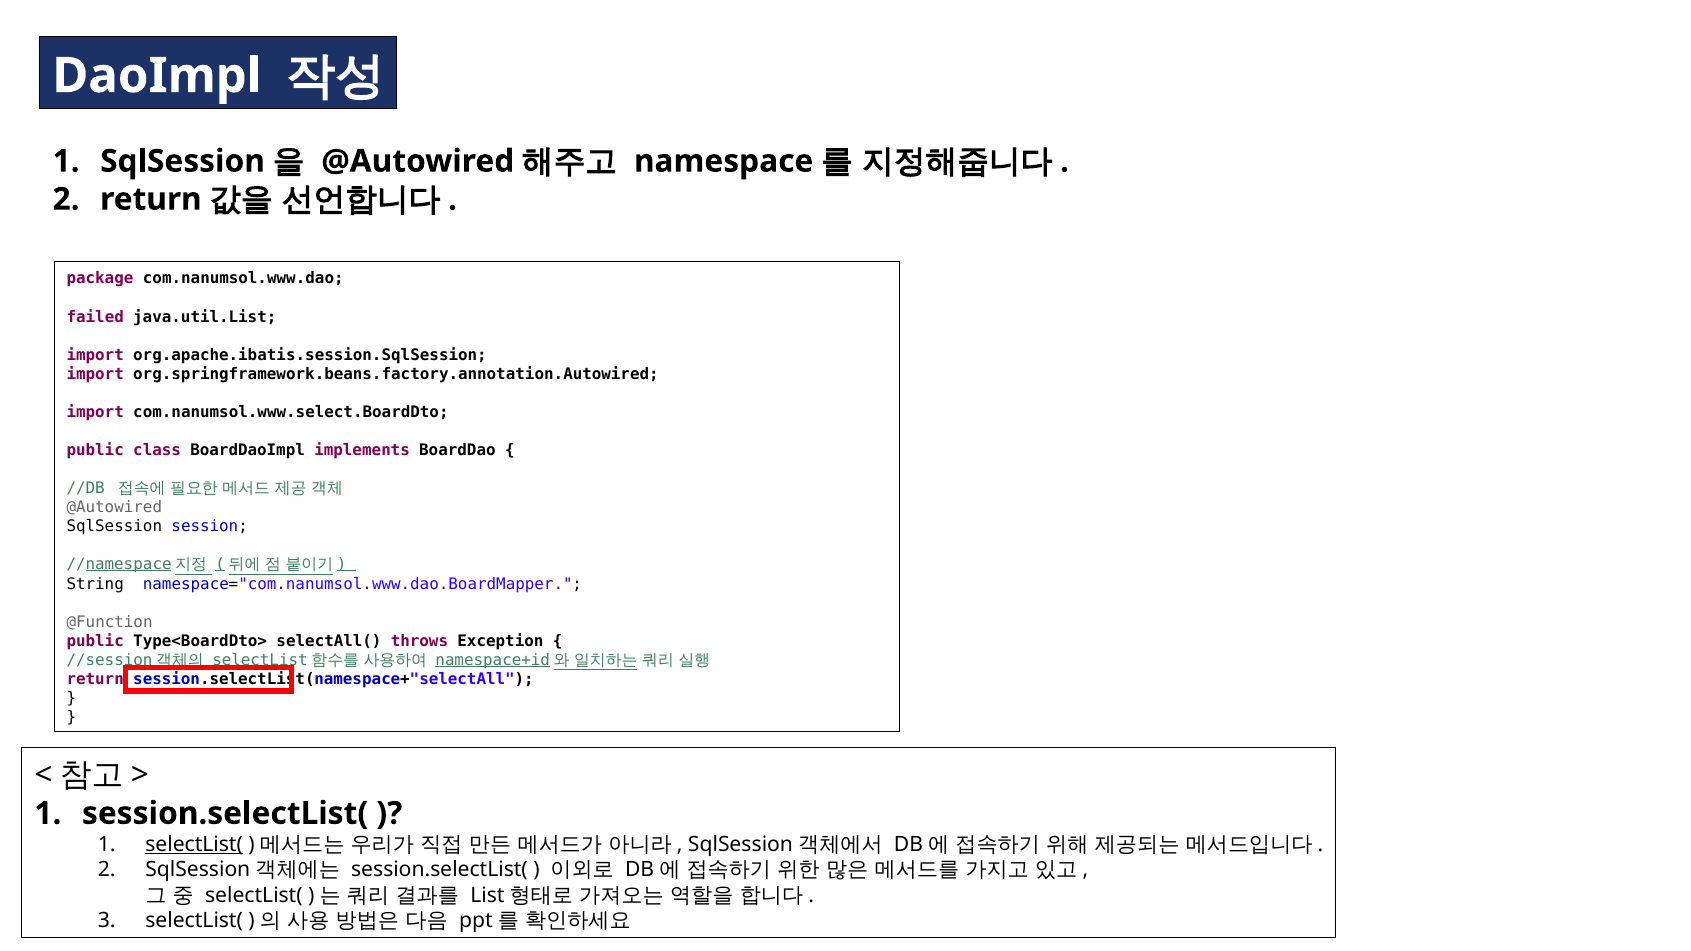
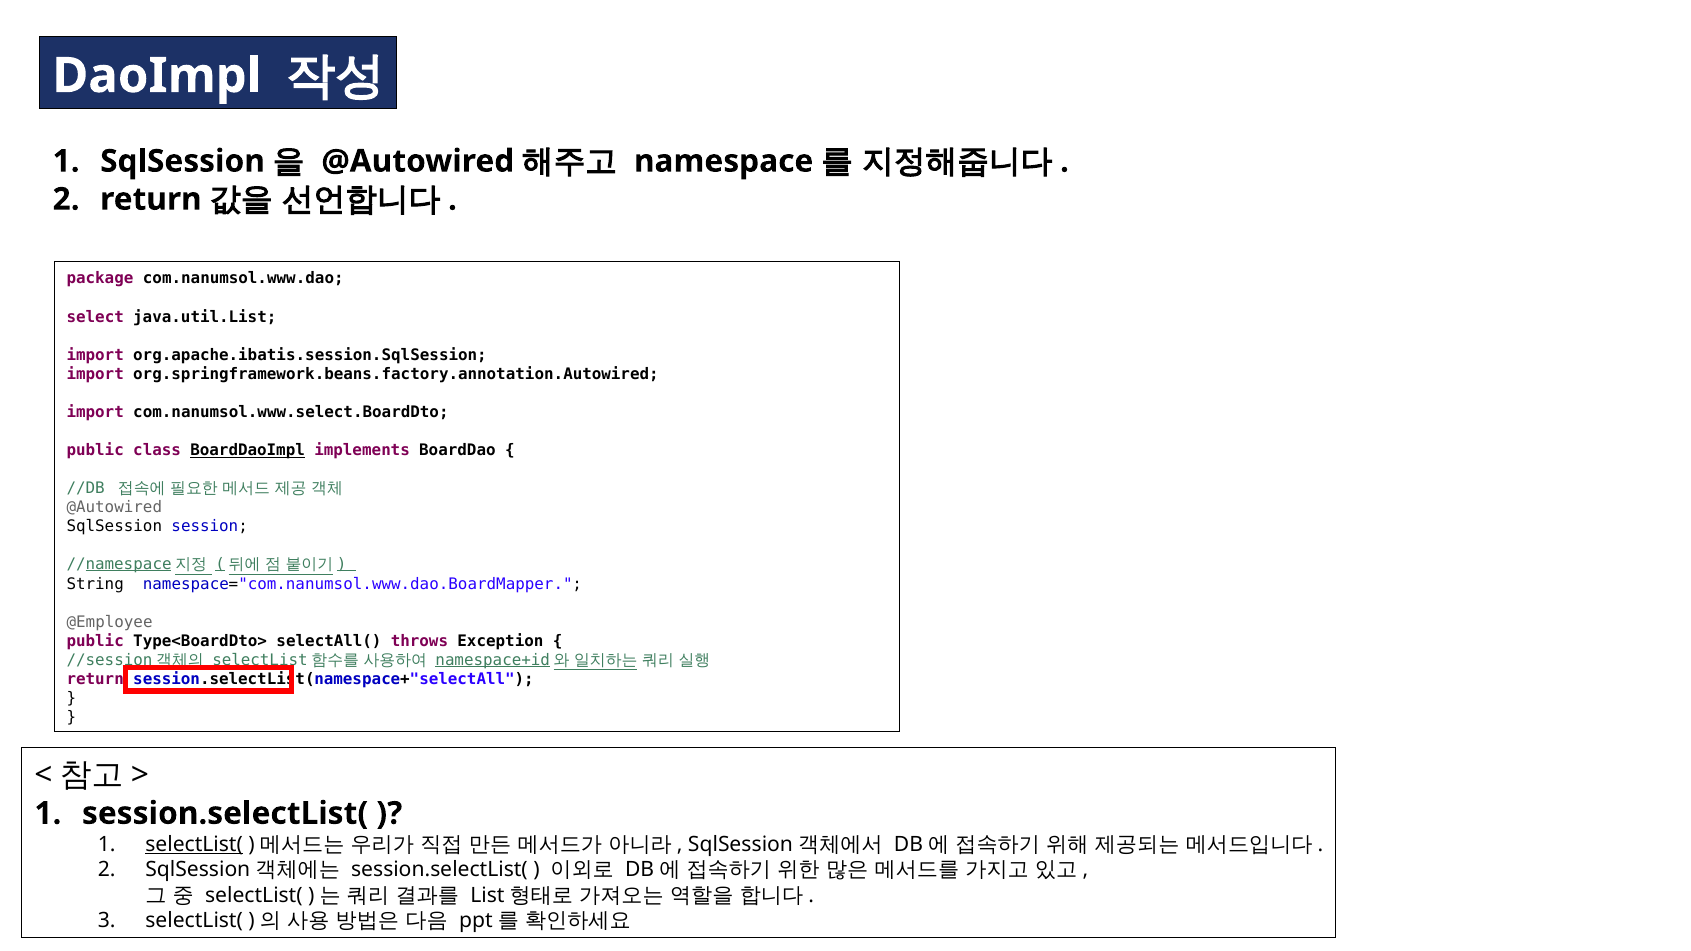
failed: failed -> select (95, 317)
BoardDaoImpl underline: none -> present (248, 450)
@Function: @Function -> @Employee (110, 622)
